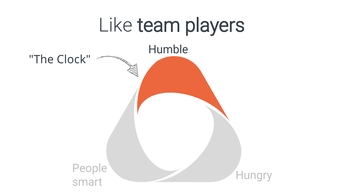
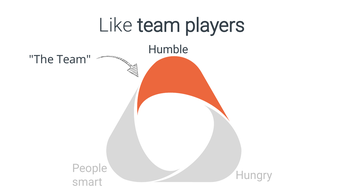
The Clock: Clock -> Team (74, 59)
